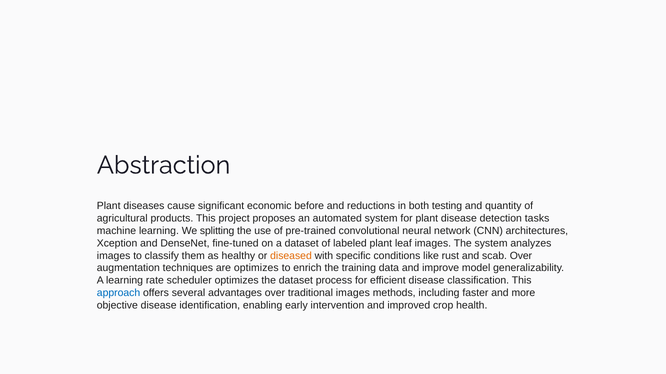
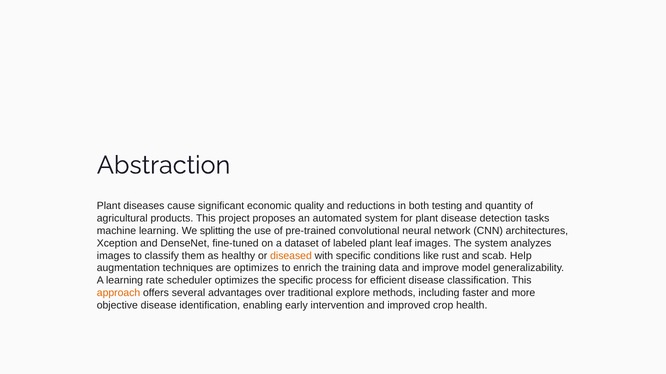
before: before -> quality (309, 206)
scab Over: Over -> Help (521, 256)
the dataset: dataset -> specific (296, 281)
approach colour: blue -> orange (119, 293)
traditional images: images -> explore (353, 293)
